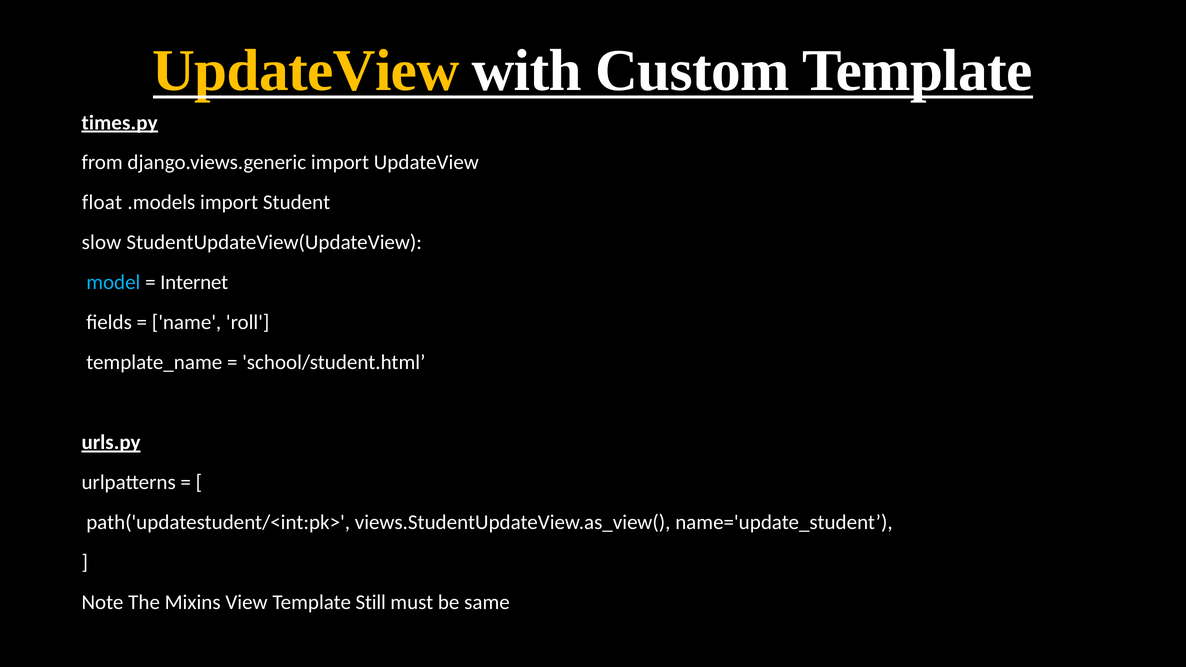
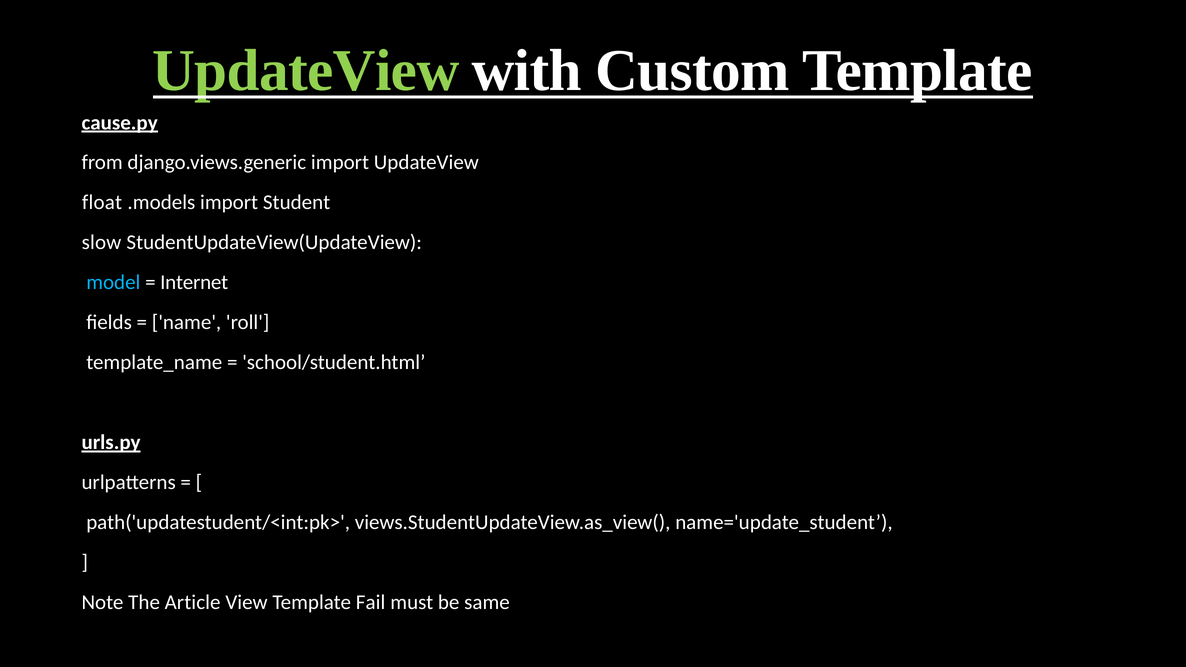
UpdateView colour: yellow -> light green (306, 71)
times.py: times.py -> cause.py (120, 123)
Mixins: Mixins -> Article (193, 603)
Still: Still -> Fail (371, 603)
